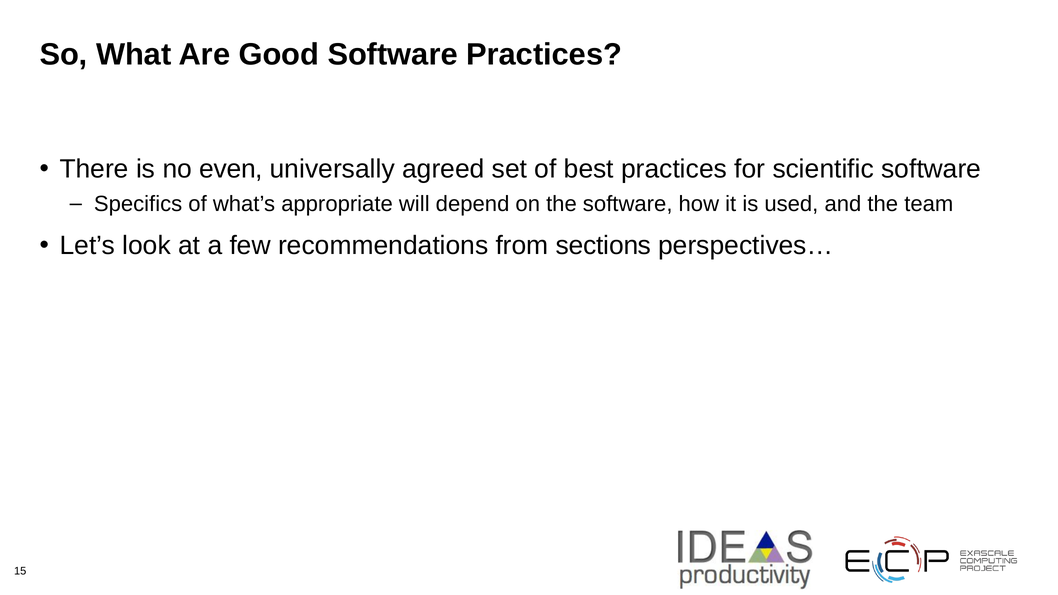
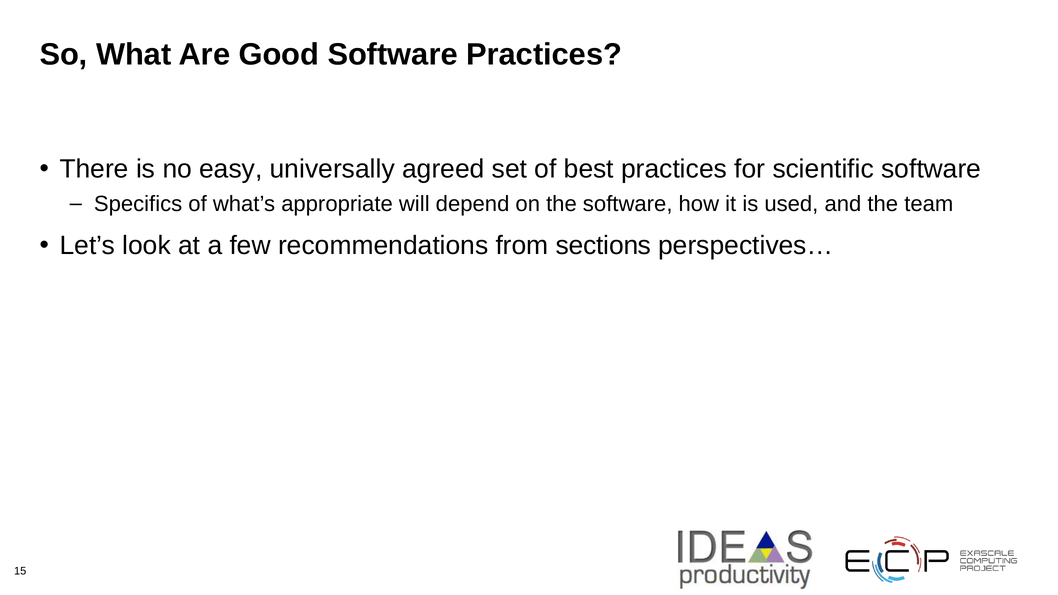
even: even -> easy (231, 169)
